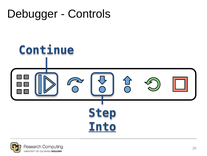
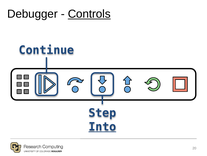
Controls underline: none -> present (89, 14)
